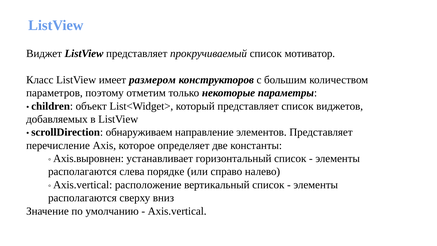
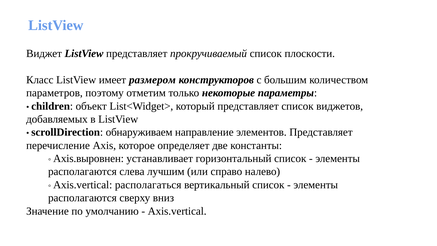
мотиватор: мотиватор -> плоскости (310, 54)
порядке: порядке -> лучшим (166, 172)
расположение: расположение -> располагаться (148, 185)
